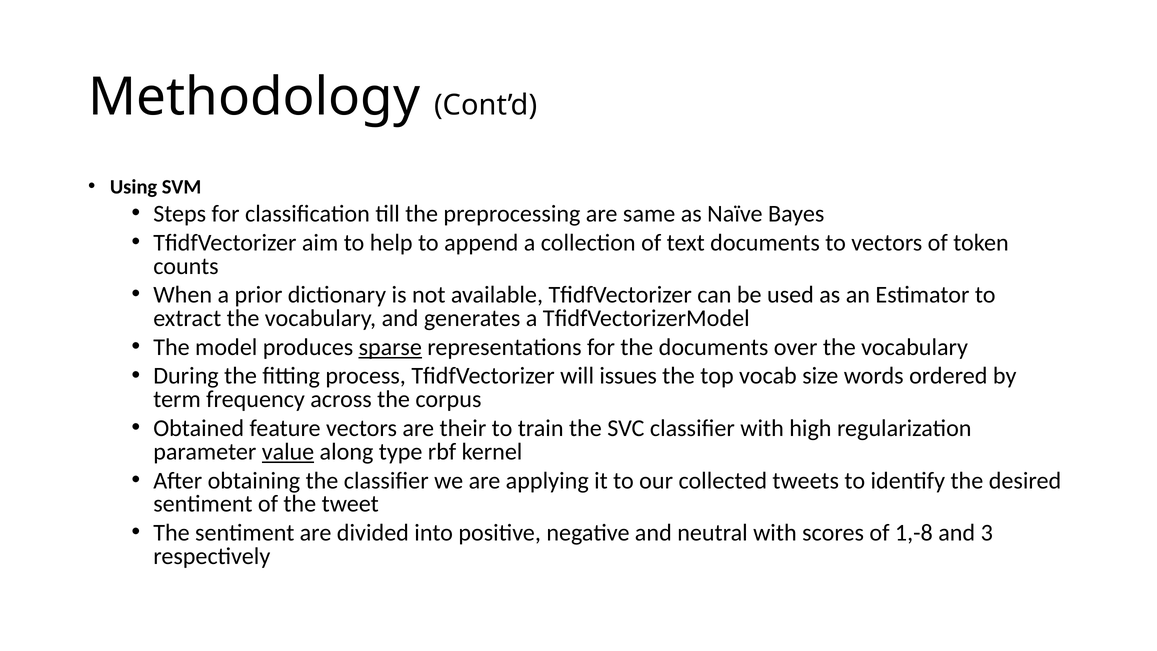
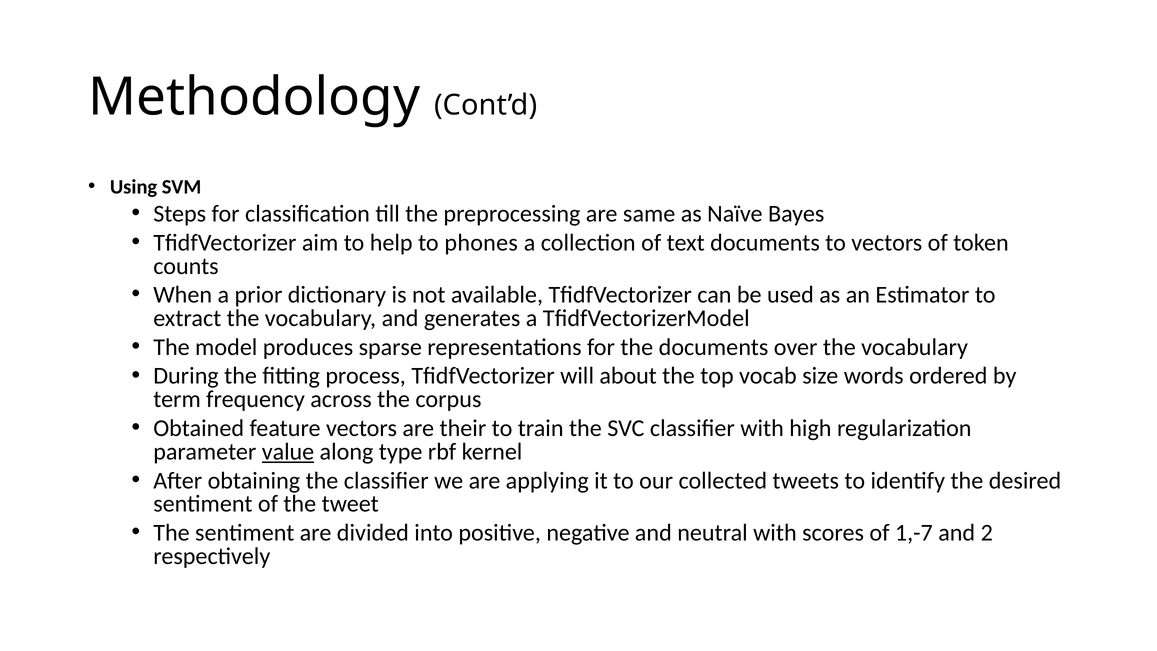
append: append -> phones (481, 243)
sparse underline: present -> none (390, 347)
issues: issues -> about (628, 376)
1,-8: 1,-8 -> 1,-7 (914, 533)
3: 3 -> 2 (987, 533)
